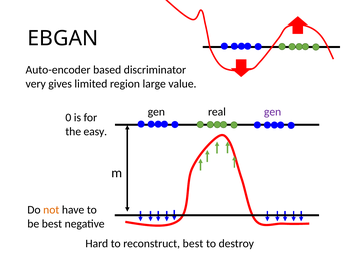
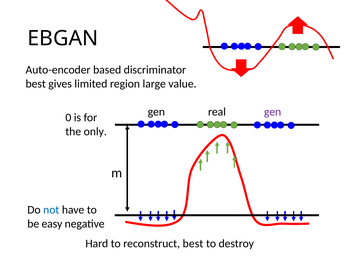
very: very -> best (36, 84)
easy: easy -> only (95, 132)
not colour: orange -> blue (51, 210)
be best: best -> easy (52, 224)
